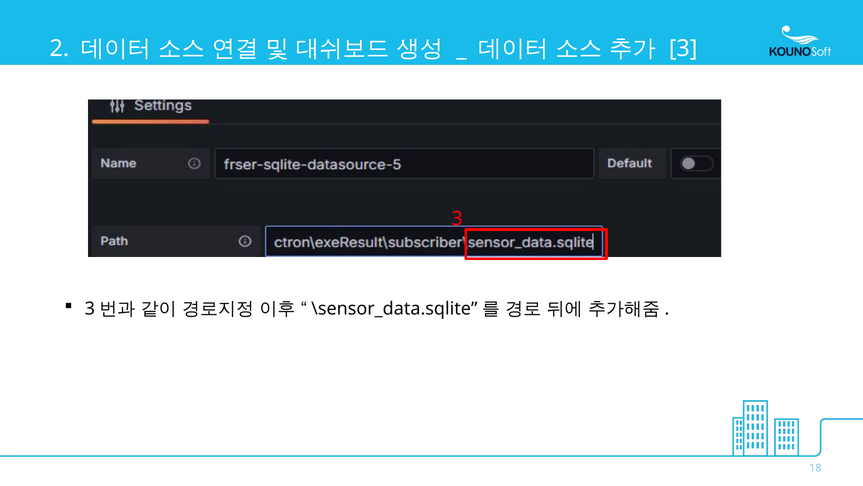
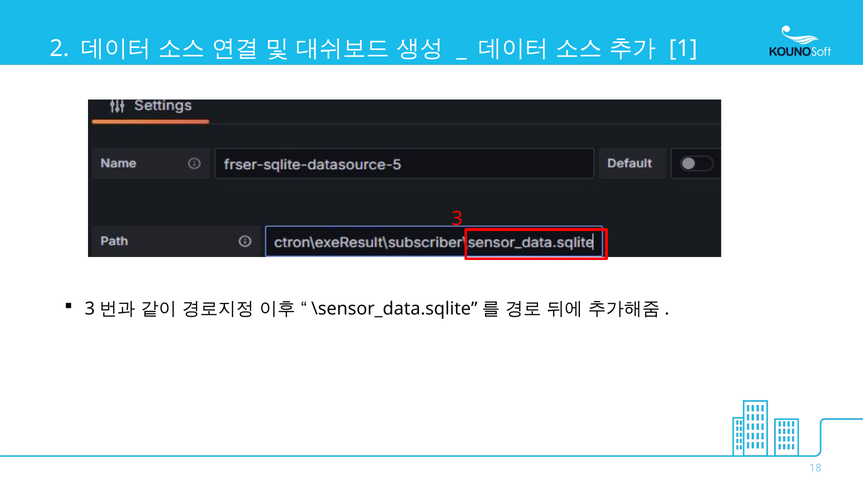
3: 3 -> 1 (683, 48)
